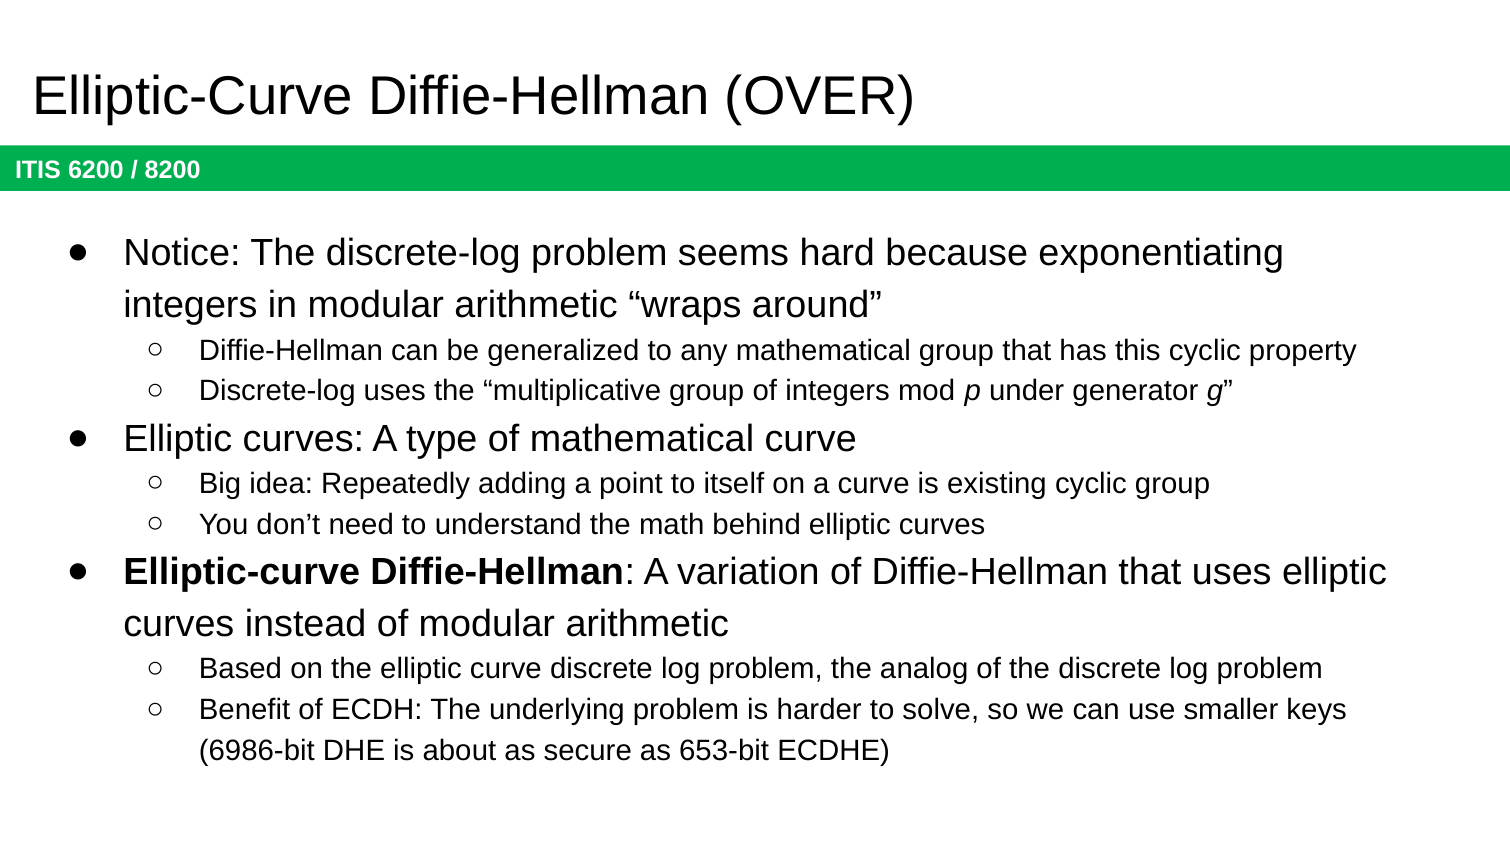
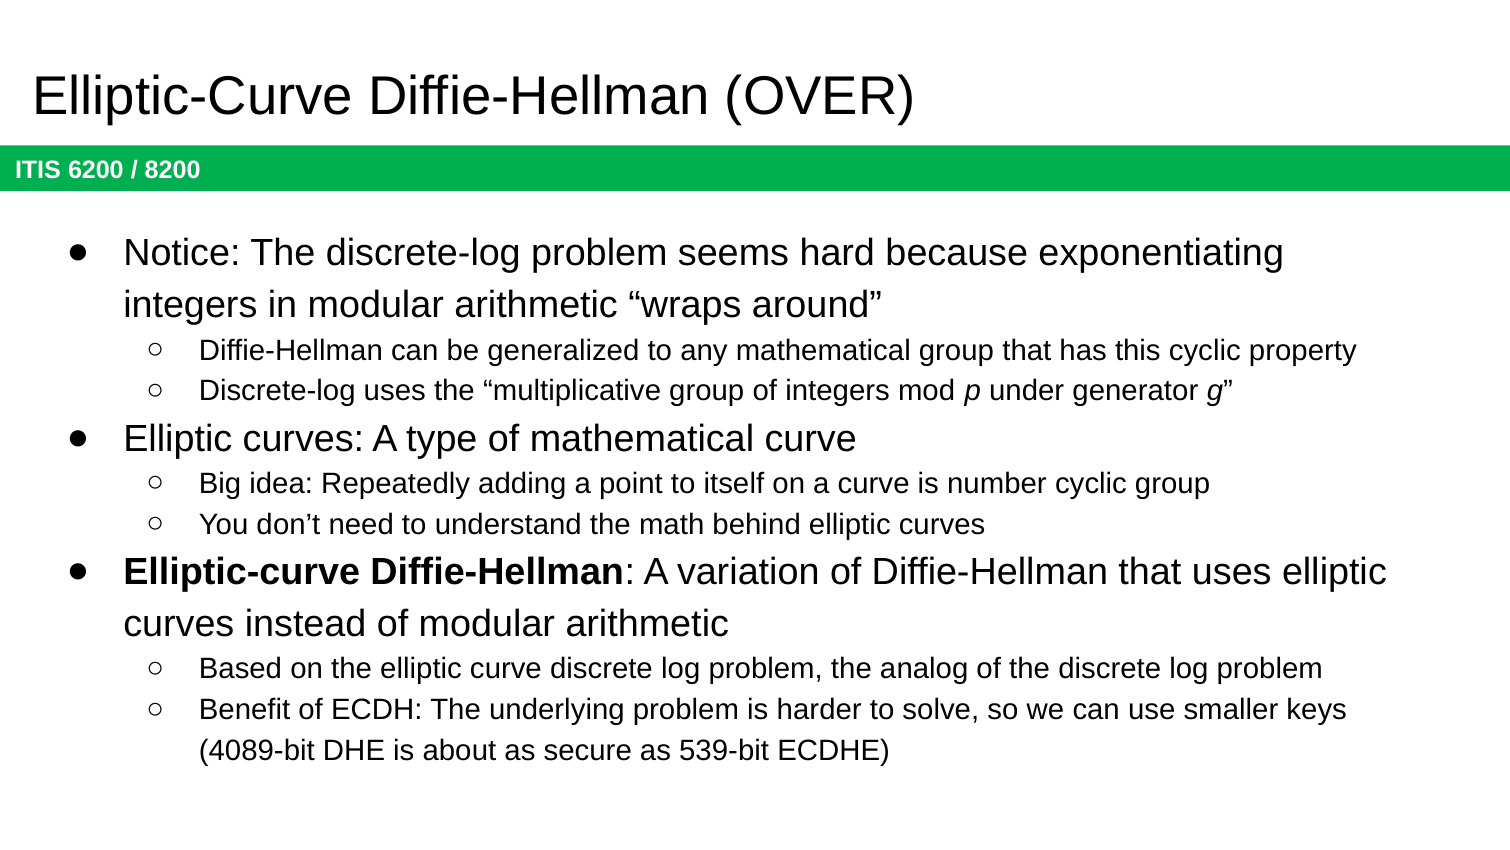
existing: existing -> number (997, 483)
6986-bit: 6986-bit -> 4089-bit (257, 750)
653-bit: 653-bit -> 539-bit (724, 750)
